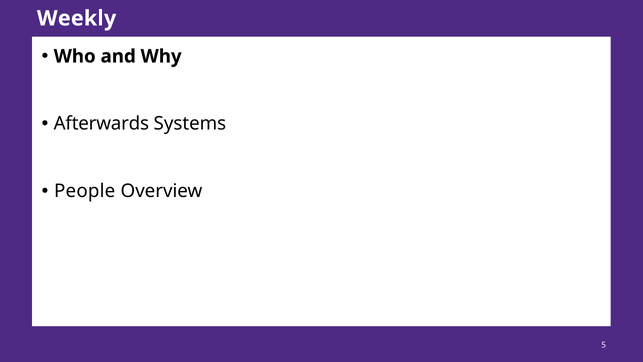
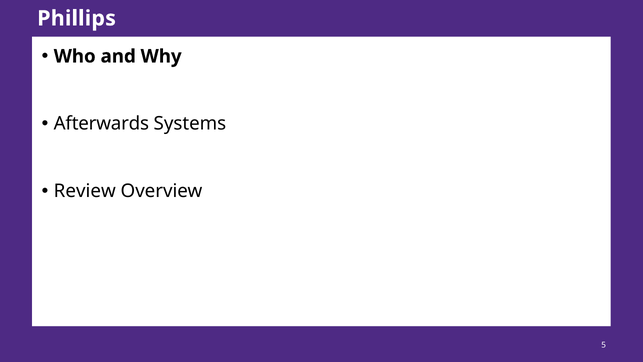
Weekly: Weekly -> Phillips (77, 18)
People: People -> Review (85, 191)
